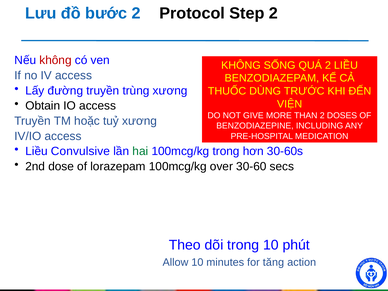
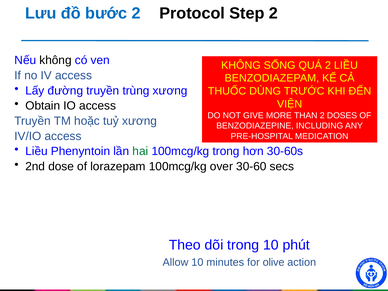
không colour: red -> black (56, 60)
Convulsive: Convulsive -> Phenyntoin (81, 151)
tăng: tăng -> olive (274, 262)
